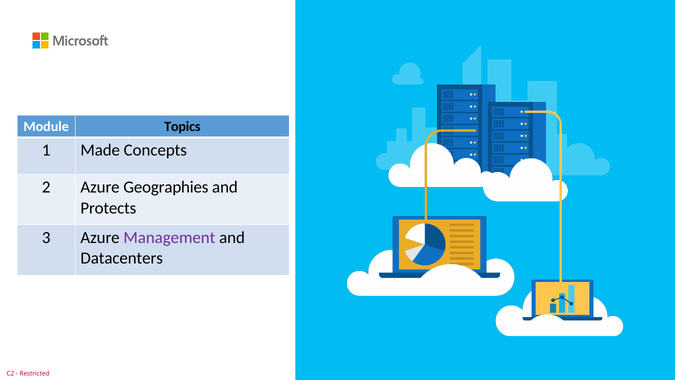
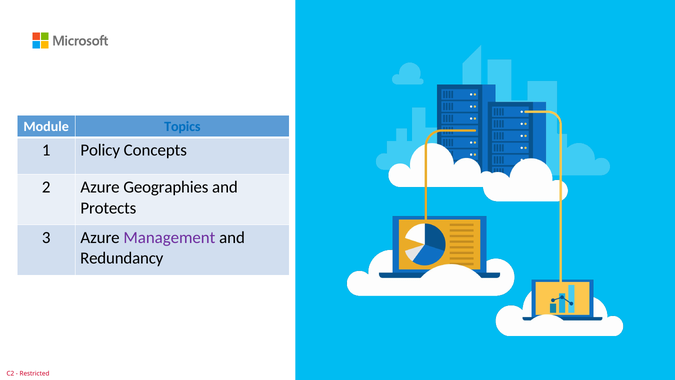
Topics colour: black -> blue (182, 126)
Made: Made -> Policy (100, 150)
Datacenters: Datacenters -> Redundancy (122, 258)
